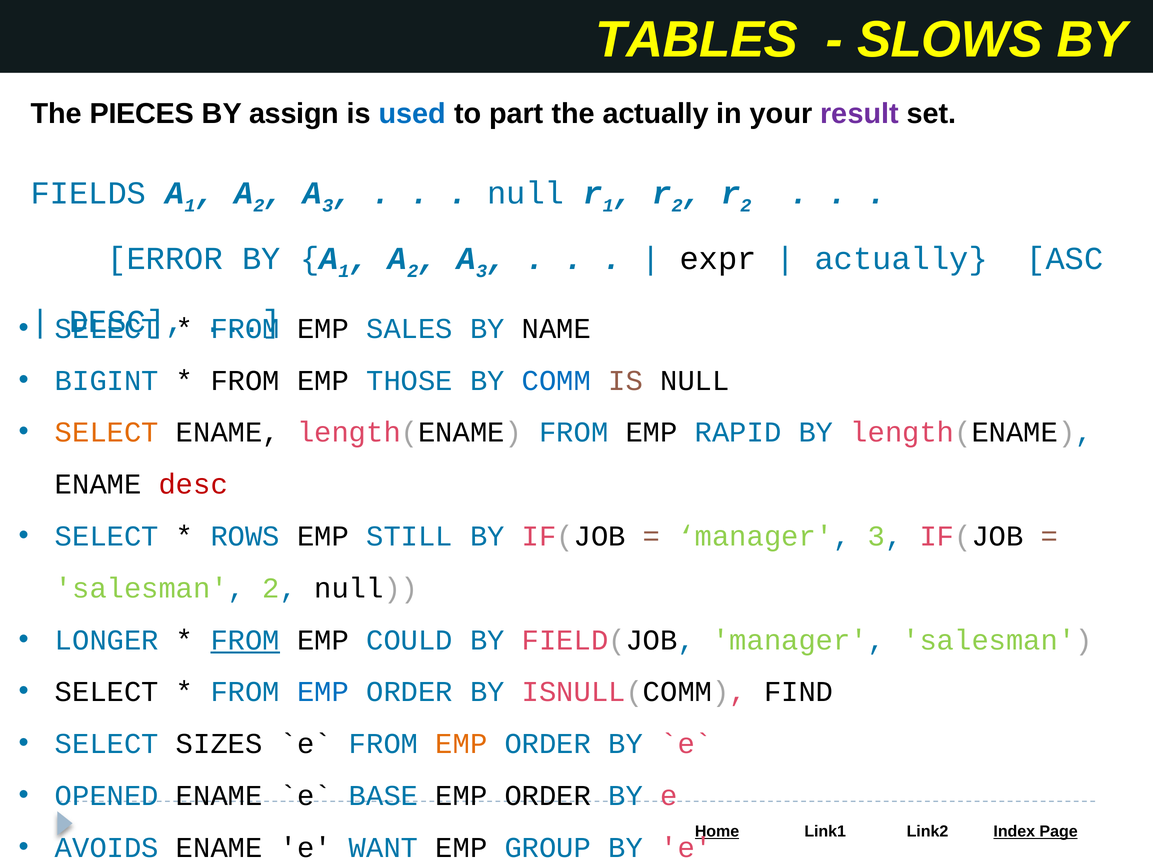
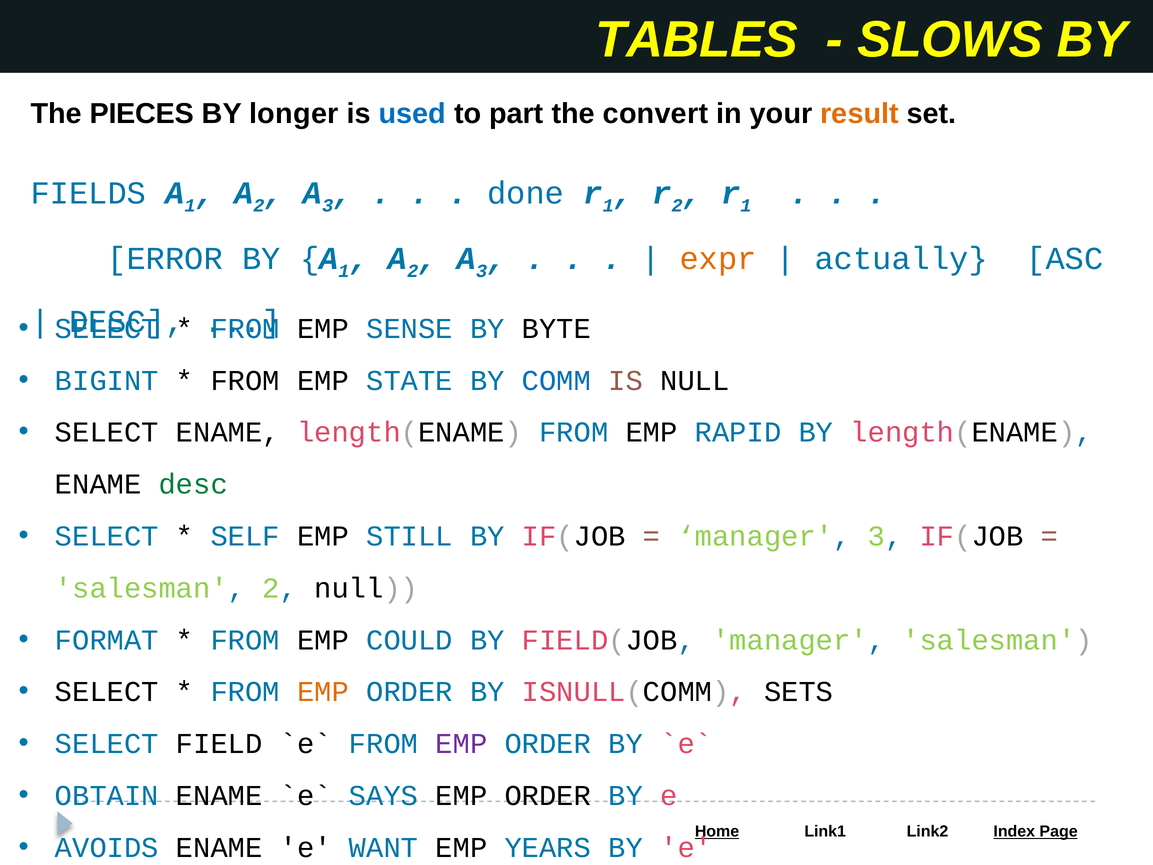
assign: assign -> longer (294, 114)
the actually: actually -> convert (656, 114)
result colour: purple -> orange (860, 114)
null: null -> done (526, 193)
2: 2 -> 1 (746, 206)
expr colour: black -> orange (718, 259)
SALES: SALES -> SENSE (409, 329)
NAME: NAME -> BYTE (556, 329)
THOSE: THOSE -> STATE (409, 380)
SELECT colour: orange -> black (107, 432)
desc colour: red -> green (193, 484)
ROWS: ROWS -> SELF (245, 536)
LONGER: LONGER -> FORMAT (107, 640)
FROM underline: present -> none (245, 640)
EMP colour: blue -> orange (323, 692)
FIND: FIND -> SETS (799, 692)
SIZES: SIZES -> FIELD (219, 744)
EMP colour: orange -> purple (461, 744)
OPENED: OPENED -> OBTAIN (107, 795)
BASE: BASE -> SAYS (384, 795)
GROUP: GROUP -> YEARS (548, 847)
